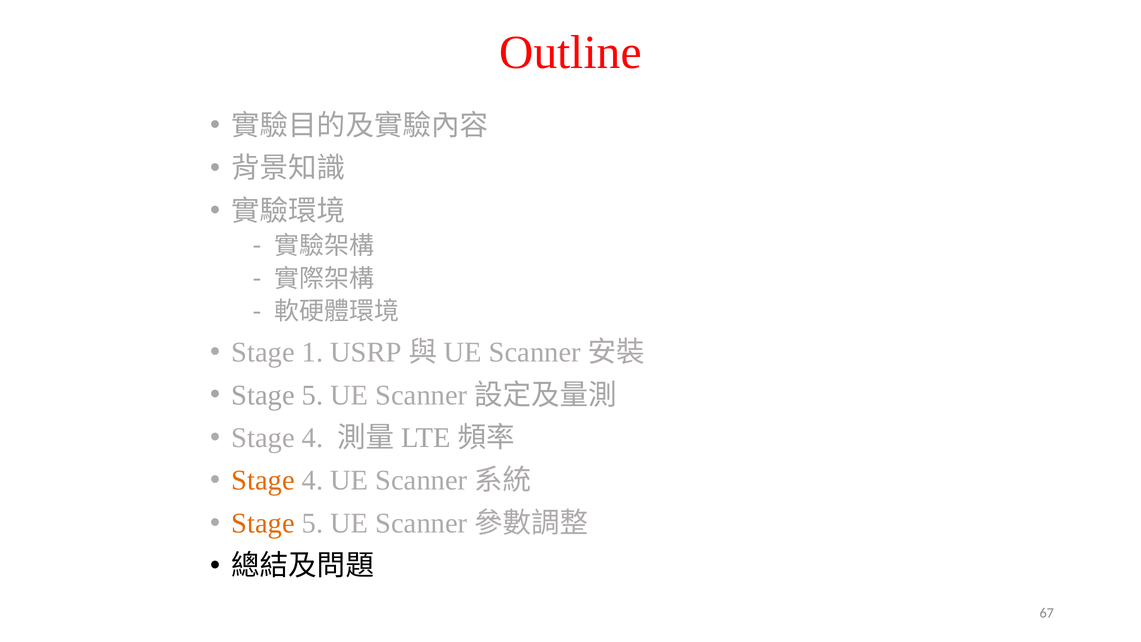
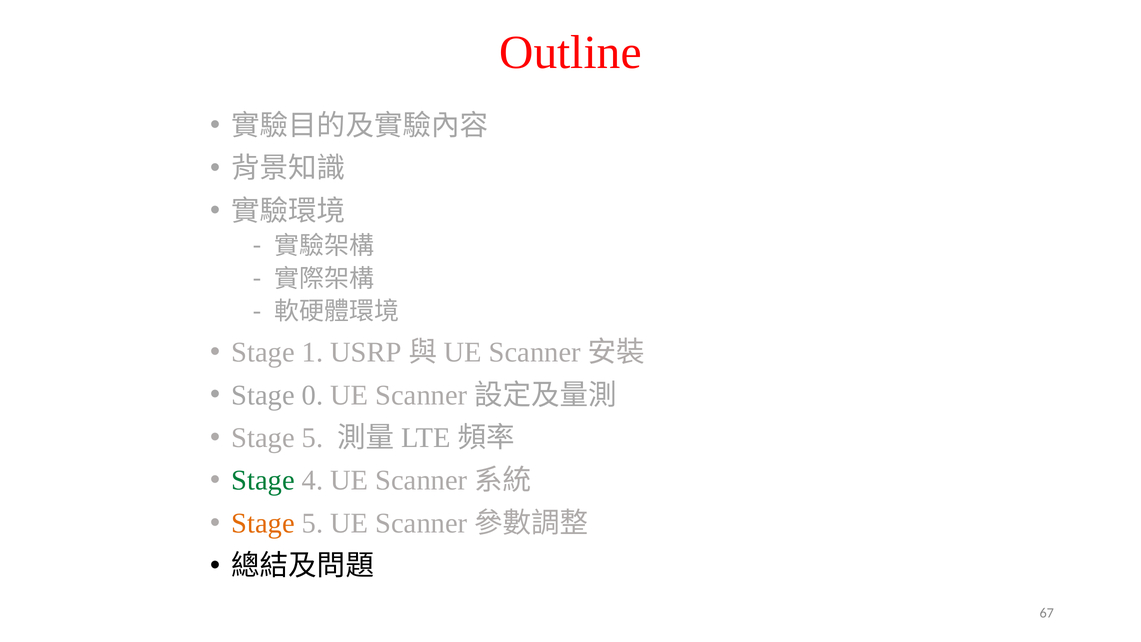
5: 5 -> 0 (313, 395)
4: 4 -> 5 (313, 438)
Stage colour: orange -> green (263, 480)
